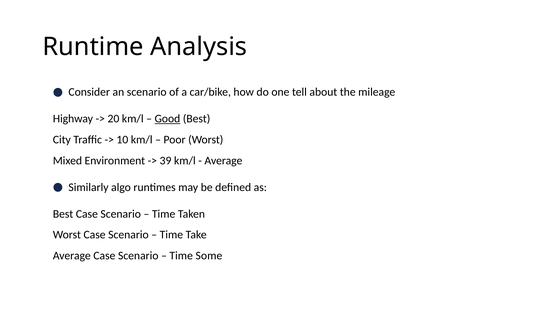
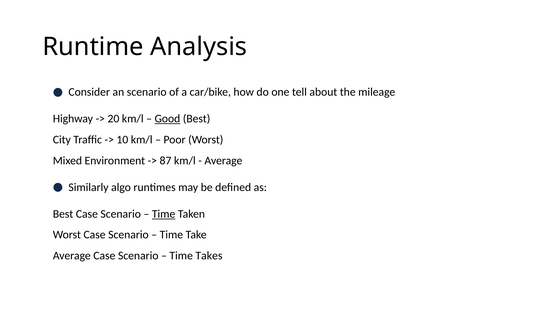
39: 39 -> 87 (166, 160)
Time underline: none -> present (164, 214)
Some: Some -> Takes (209, 255)
